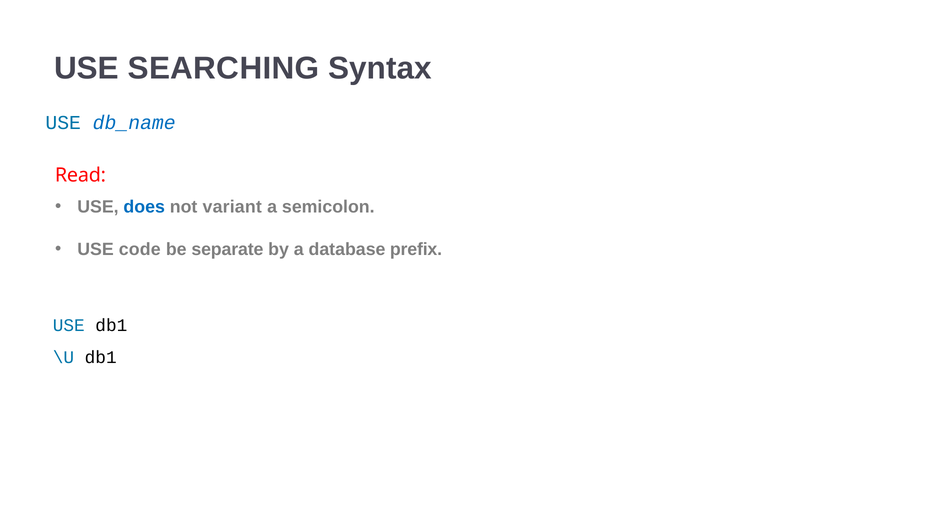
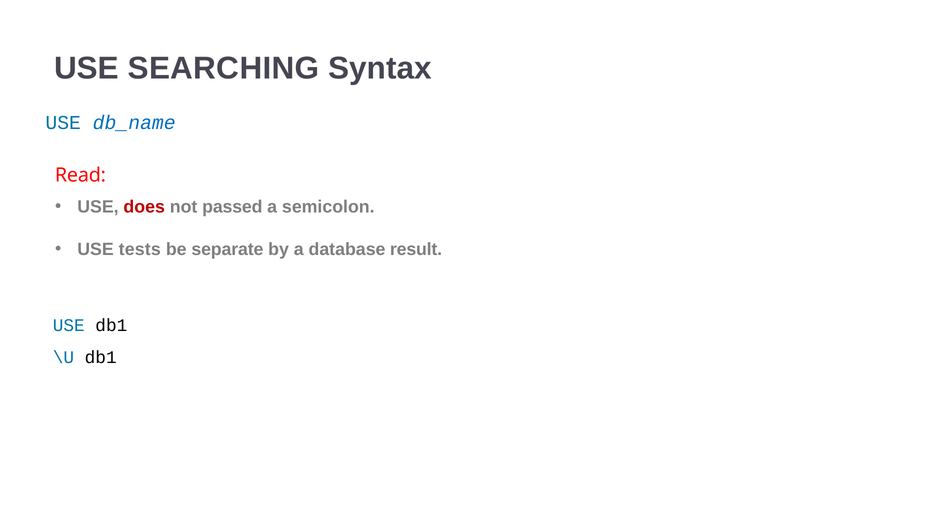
does colour: blue -> red (144, 207)
variant: variant -> passed (232, 207)
code: code -> tests (140, 250)
prefix: prefix -> result (416, 250)
